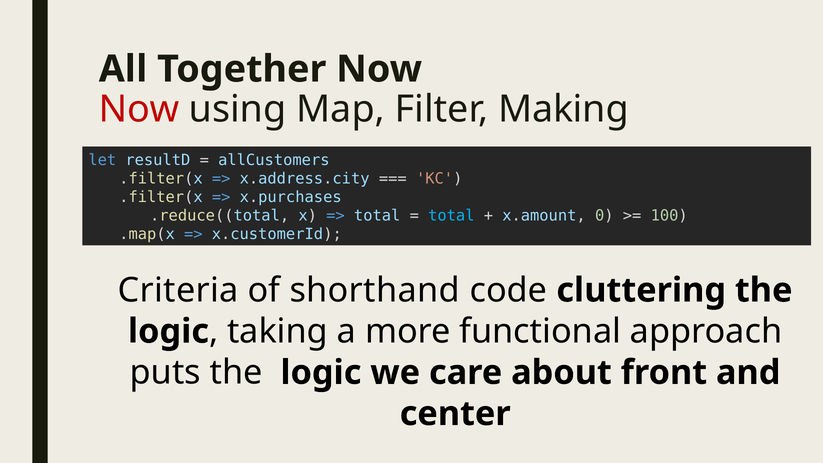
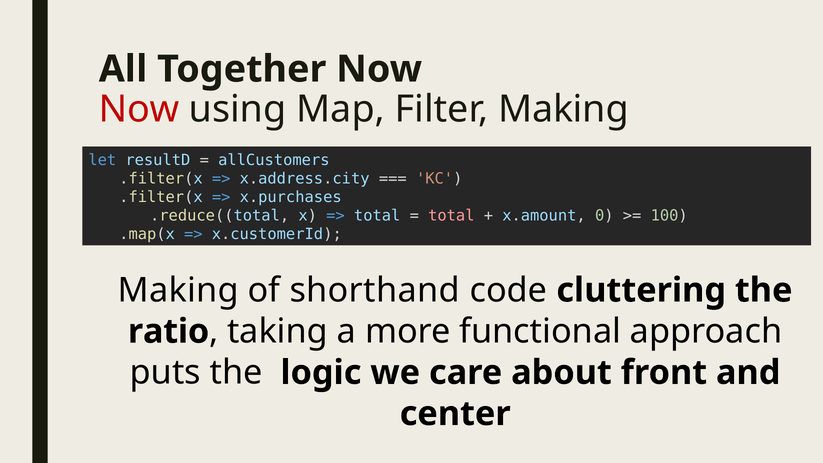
total colour: light blue -> pink (451, 216)
Criteria: Criteria -> Making (178, 290)
logic: logic -> ratio (169, 331)
